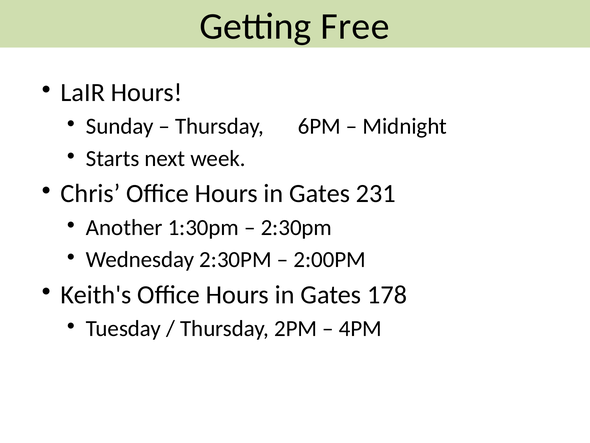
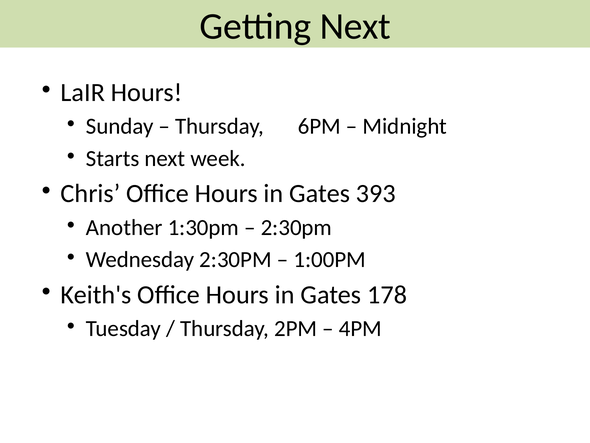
Getting Free: Free -> Next (355, 26)
231: 231 -> 393 (376, 193)
2:00PM: 2:00PM -> 1:00PM (330, 259)
